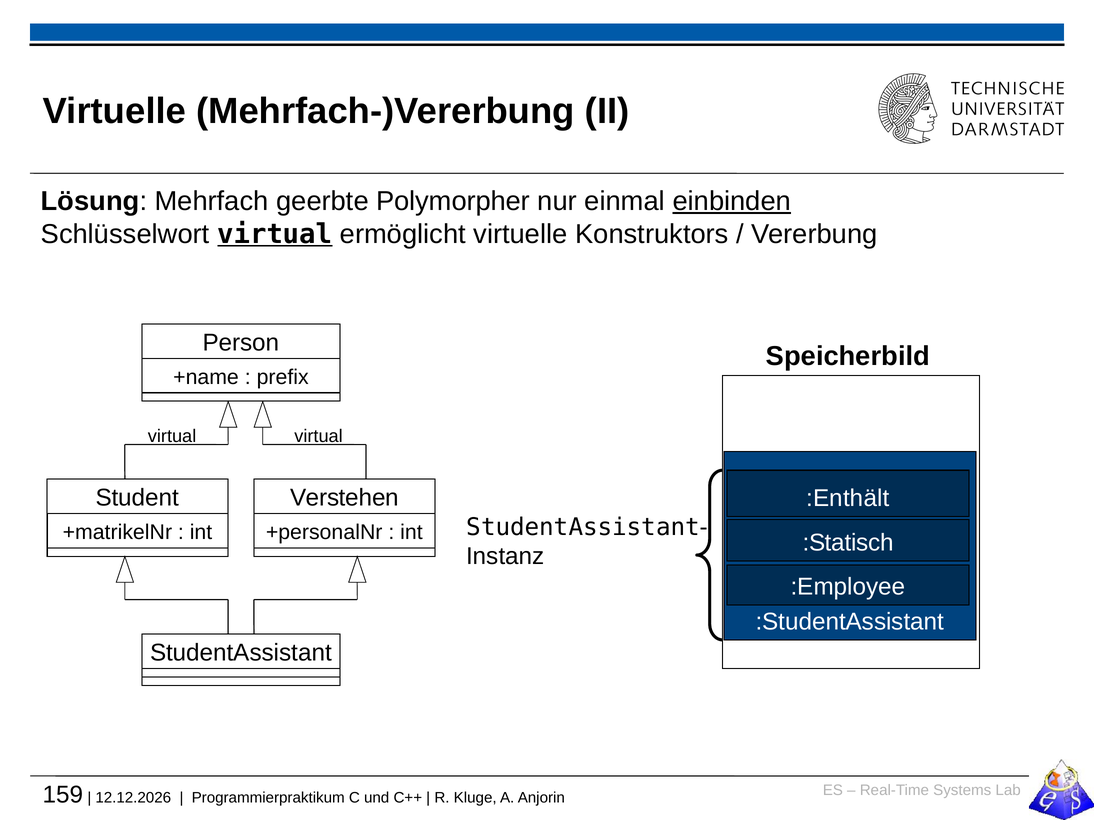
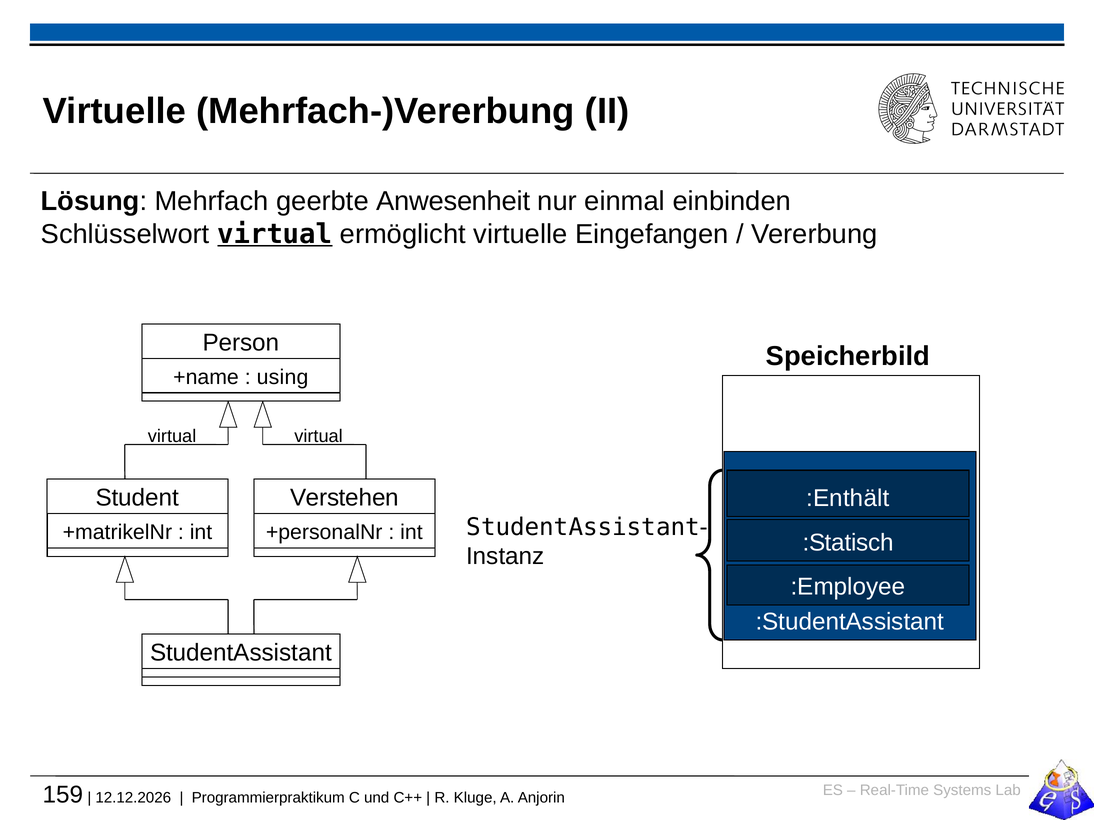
Polymorpher: Polymorpher -> Anwesenheit (453, 201)
einbinden underline: present -> none (732, 201)
Konstruktors: Konstruktors -> Eingefangen (652, 234)
prefix: prefix -> using (283, 377)
